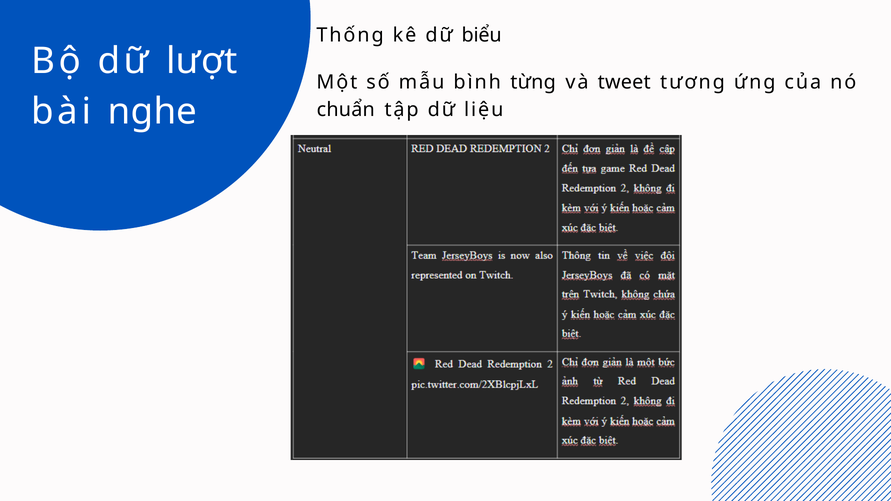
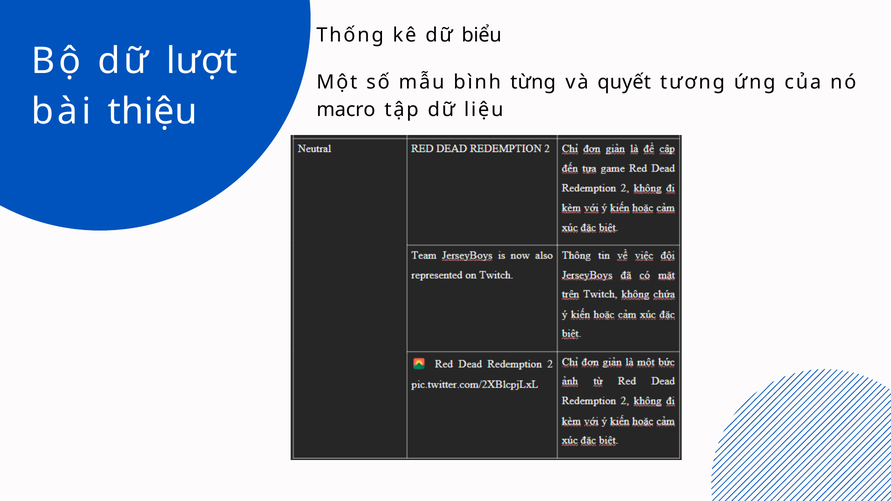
tweet: tweet -> quyết (624, 82)
nghe: nghe -> thiệu (153, 112)
chuẩn: chuẩn -> macro (346, 110)
